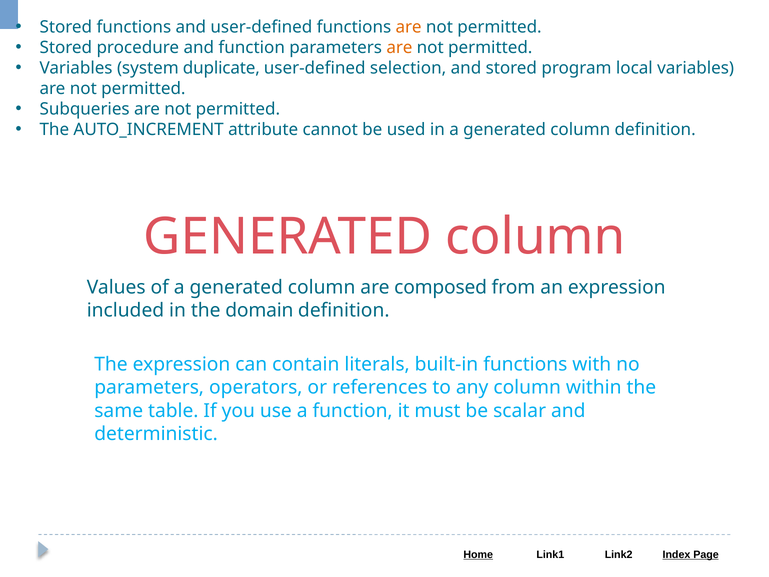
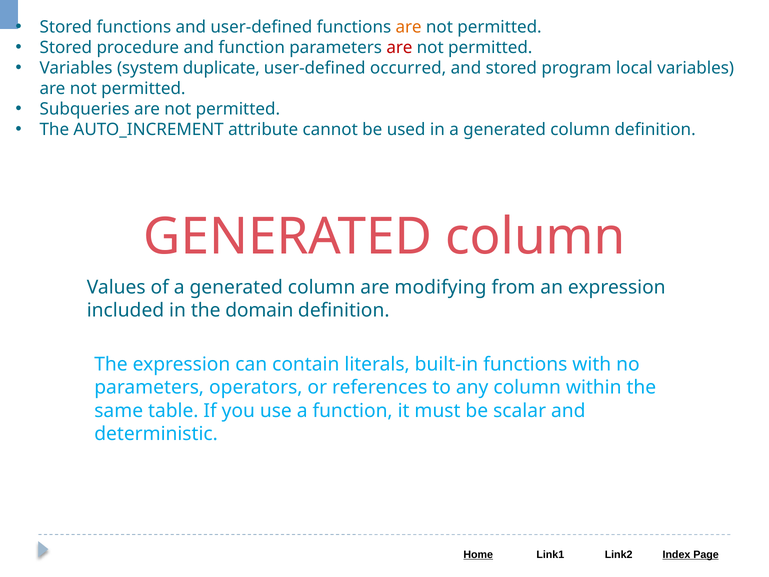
are colour: orange -> red (399, 48)
selection: selection -> occurred (408, 68)
composed: composed -> modifying (441, 287)
